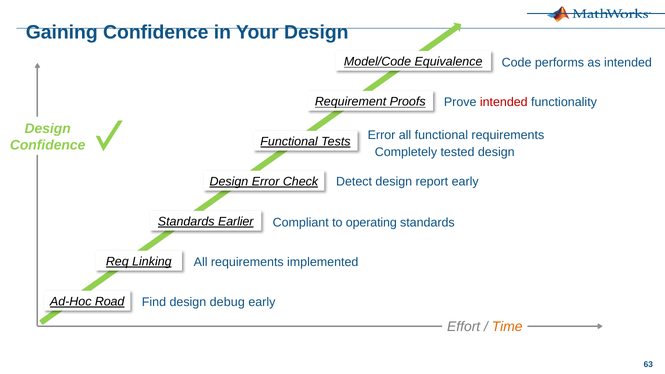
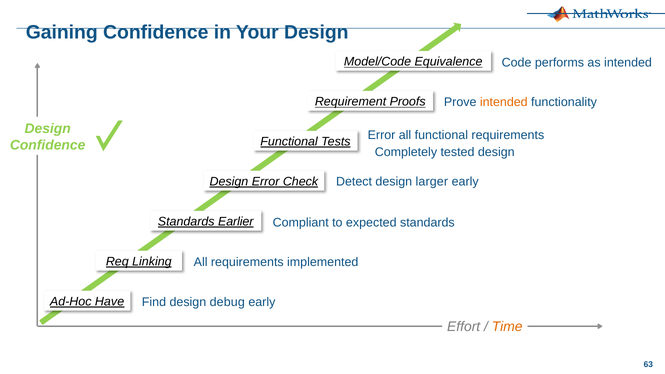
intended colour: red -> orange (504, 102)
report: report -> larger (432, 182)
operating: operating -> expected (371, 223)
Road: Road -> Have (110, 302)
